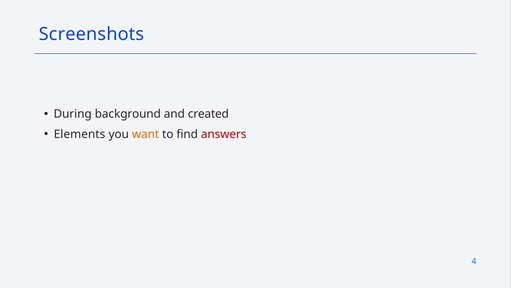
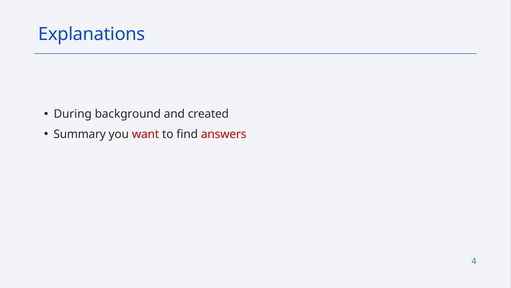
Screenshots: Screenshots -> Explanations (92, 34)
Elements: Elements -> Summary (80, 134)
want colour: orange -> red (146, 134)
